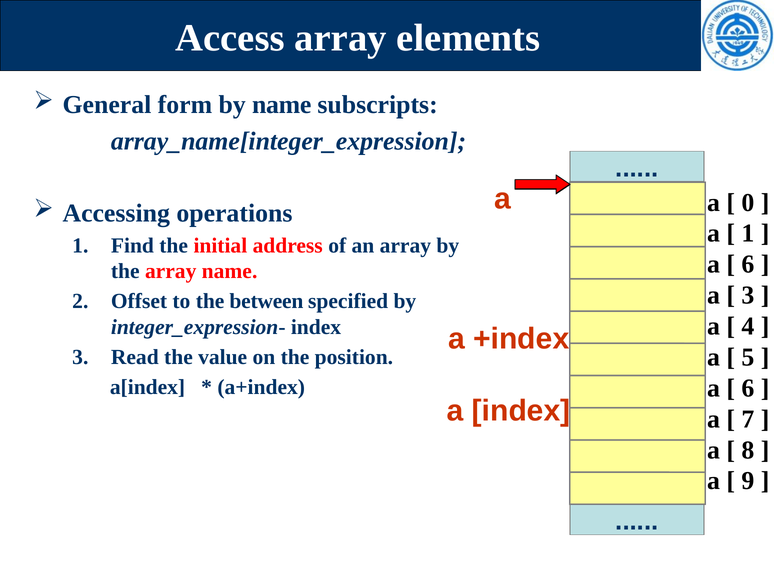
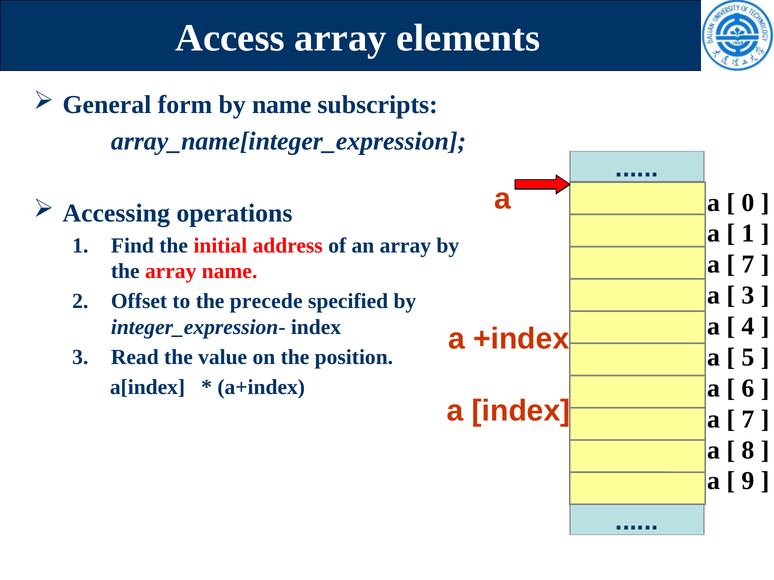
6: 6 -> 7 (748, 265)
between: between -> precede (266, 302)
